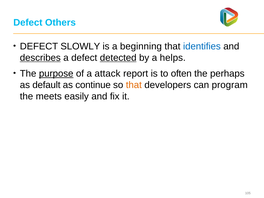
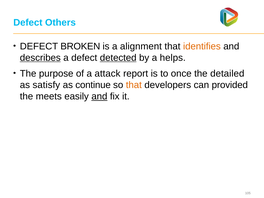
SLOWLY: SLOWLY -> BROKEN (80, 46)
beginning: beginning -> alignment (141, 46)
identifies colour: blue -> orange (202, 46)
purpose underline: present -> none (56, 74)
often: often -> once (181, 74)
perhaps: perhaps -> detailed (227, 74)
default: default -> satisfy (46, 85)
program: program -> provided (230, 85)
and underline: none -> present (99, 96)
